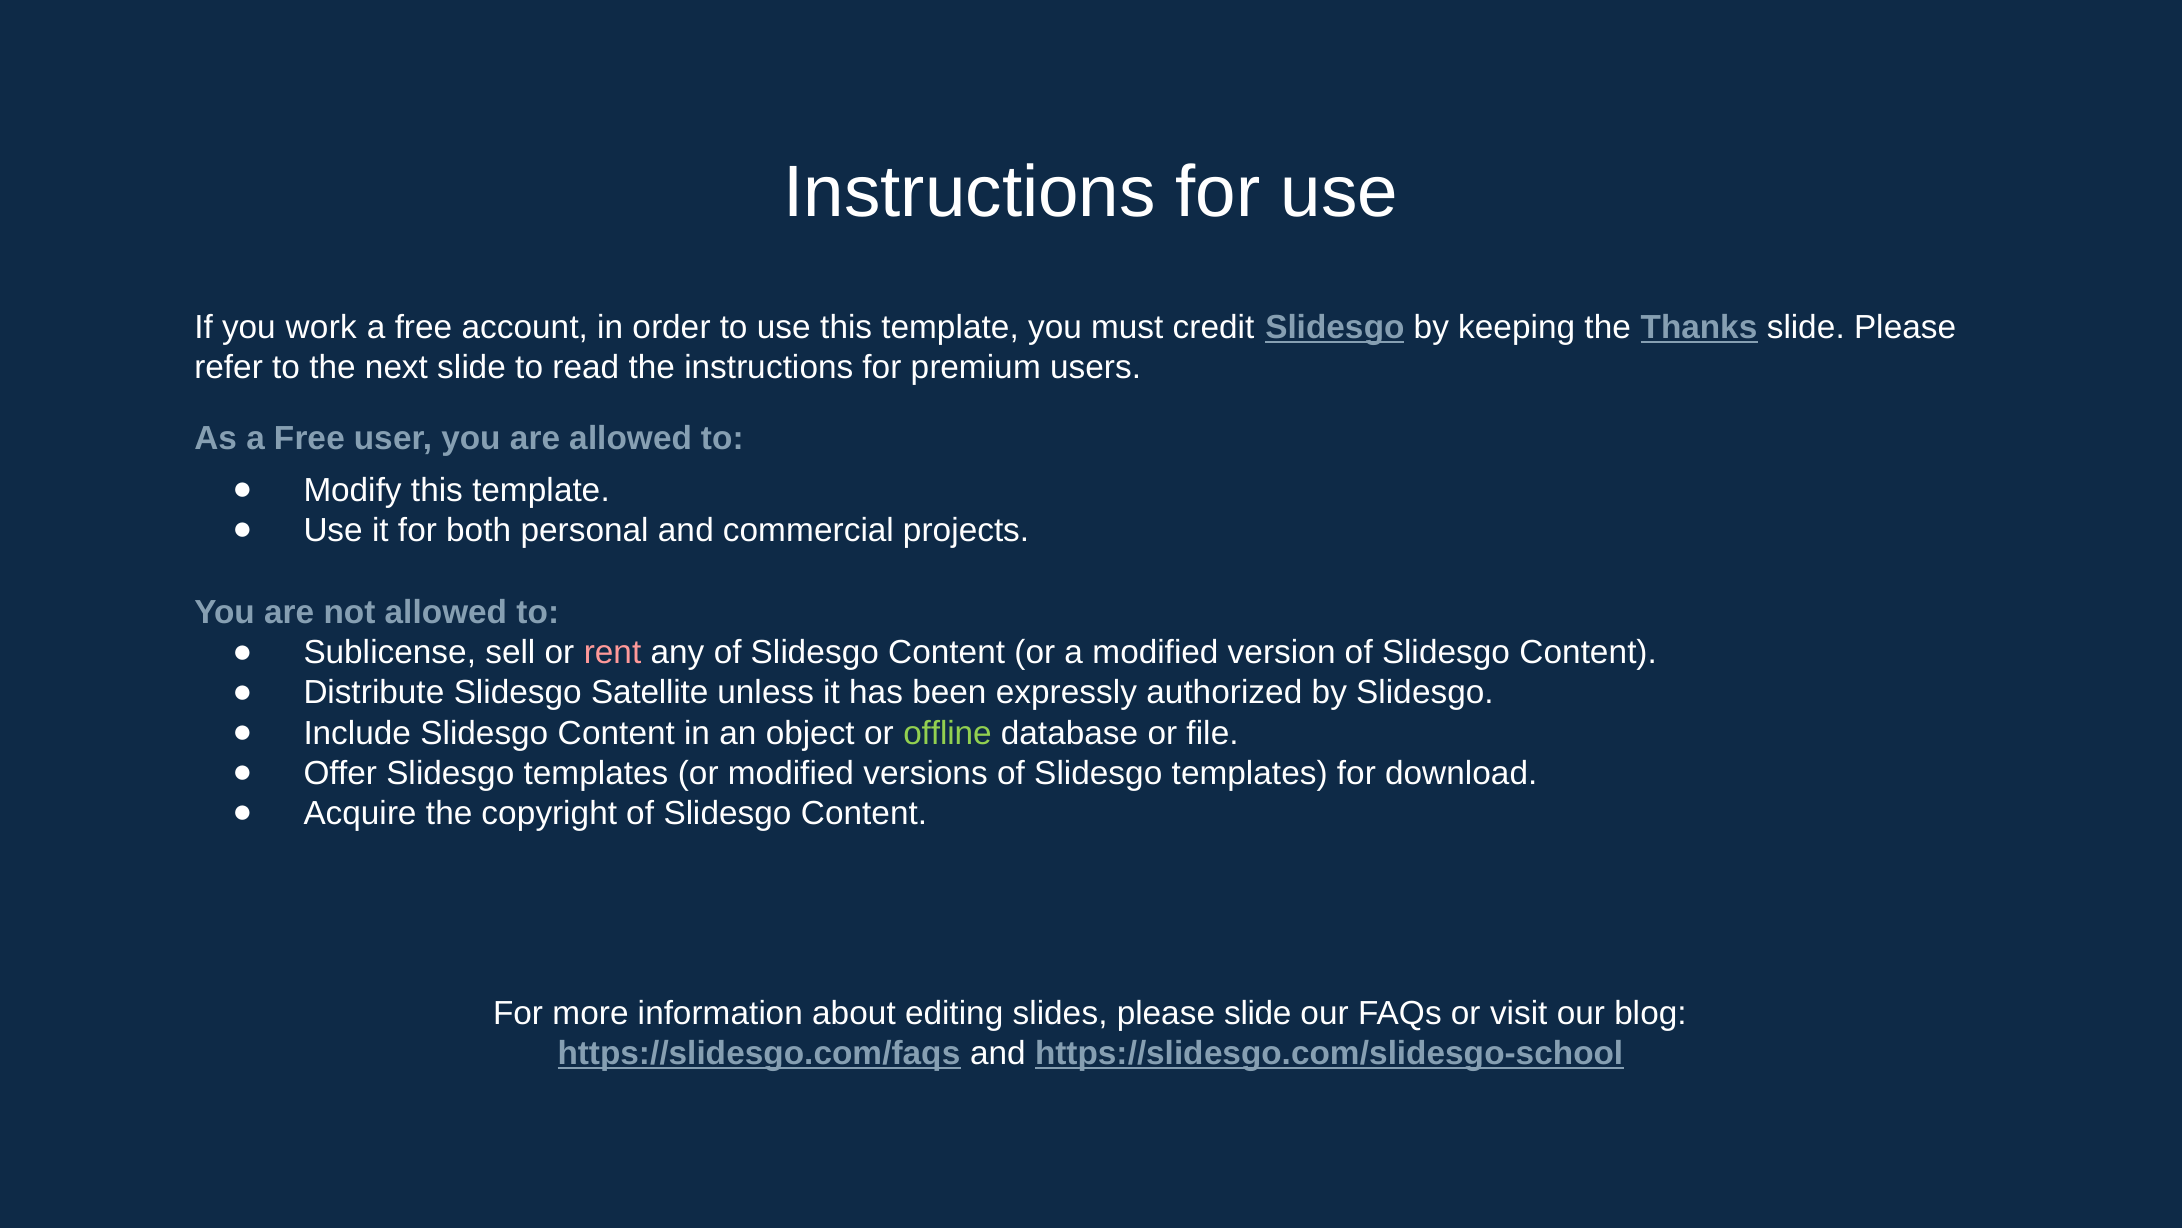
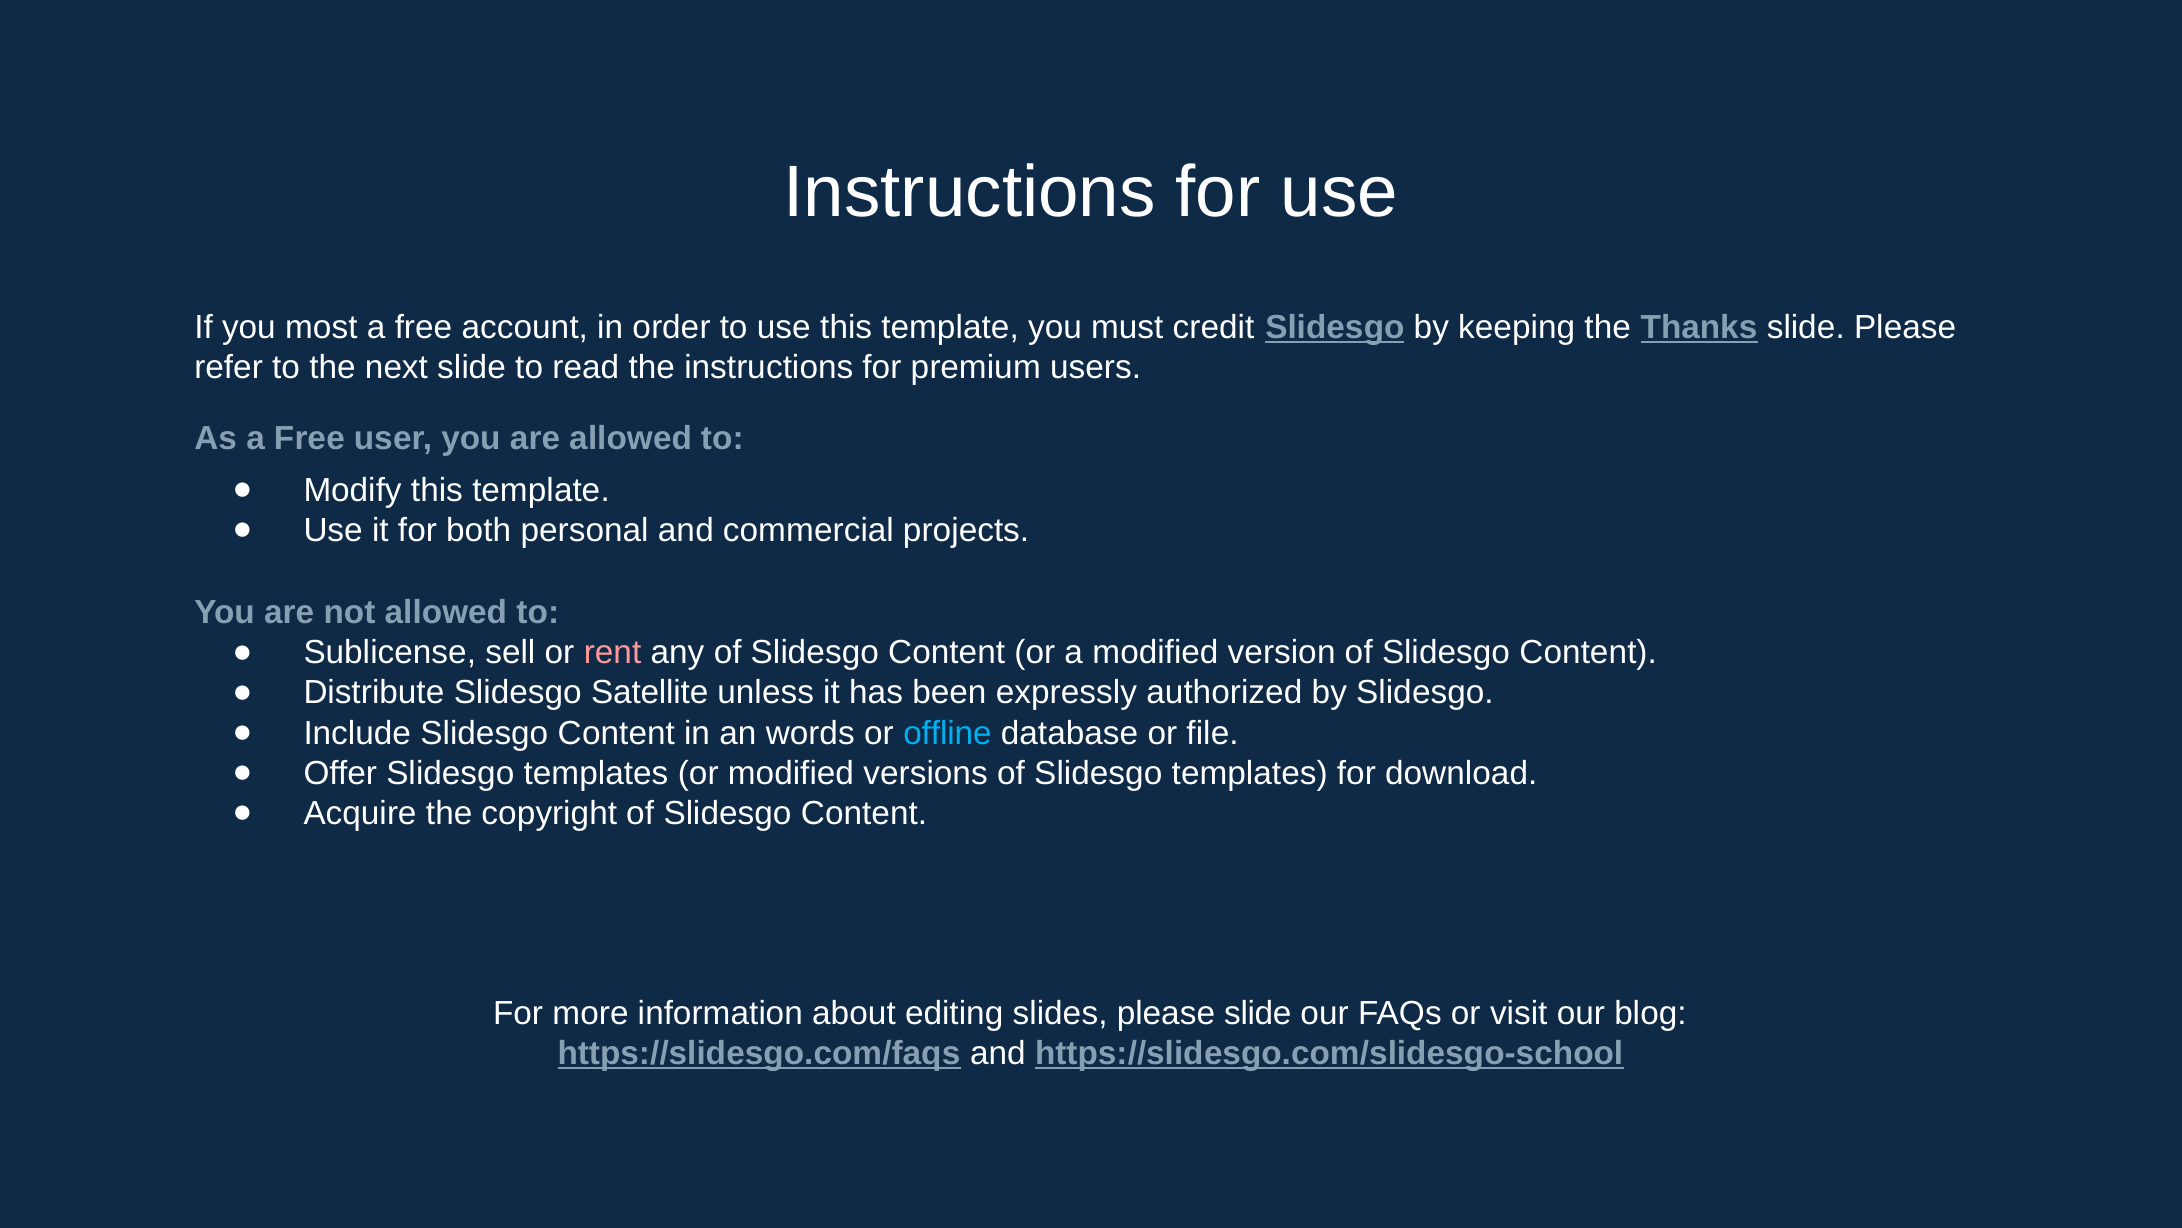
work: work -> most (321, 328)
object: object -> words (810, 733)
offline colour: light green -> light blue (947, 733)
